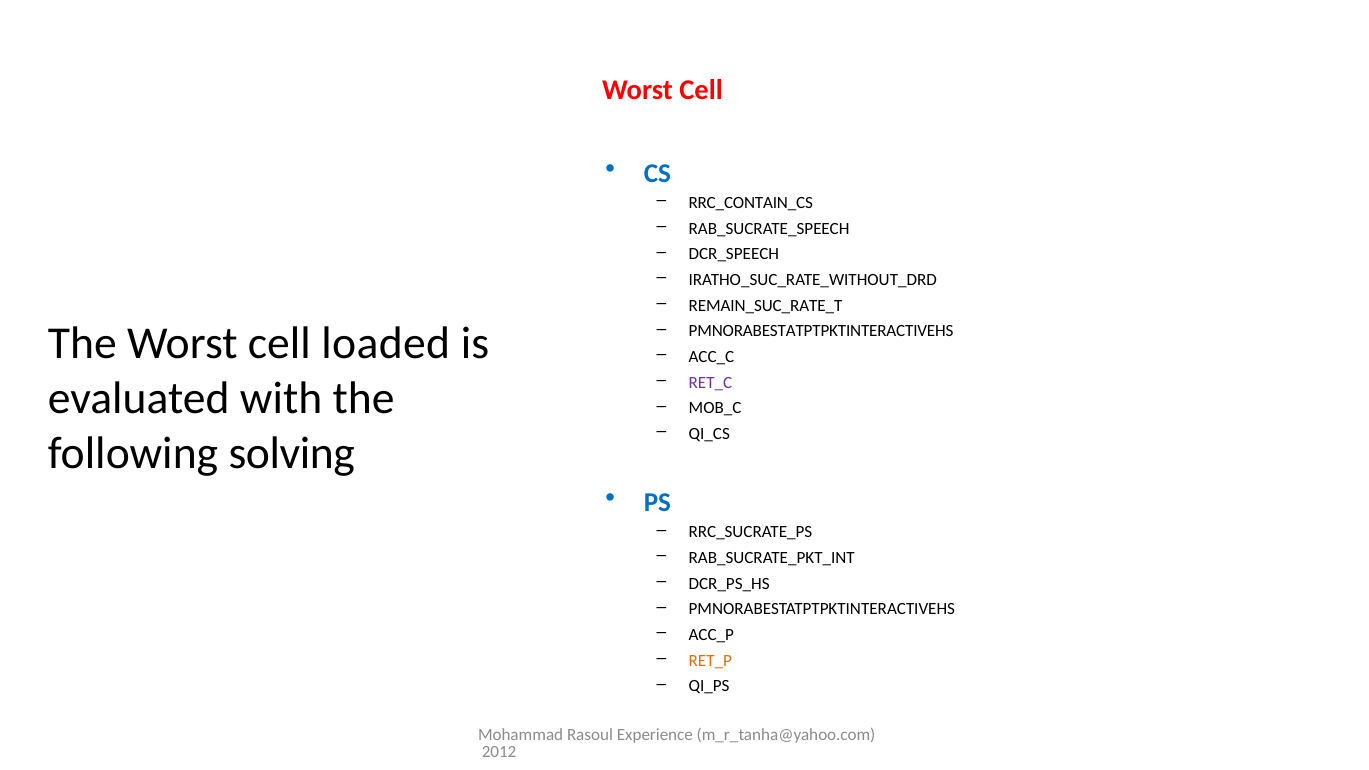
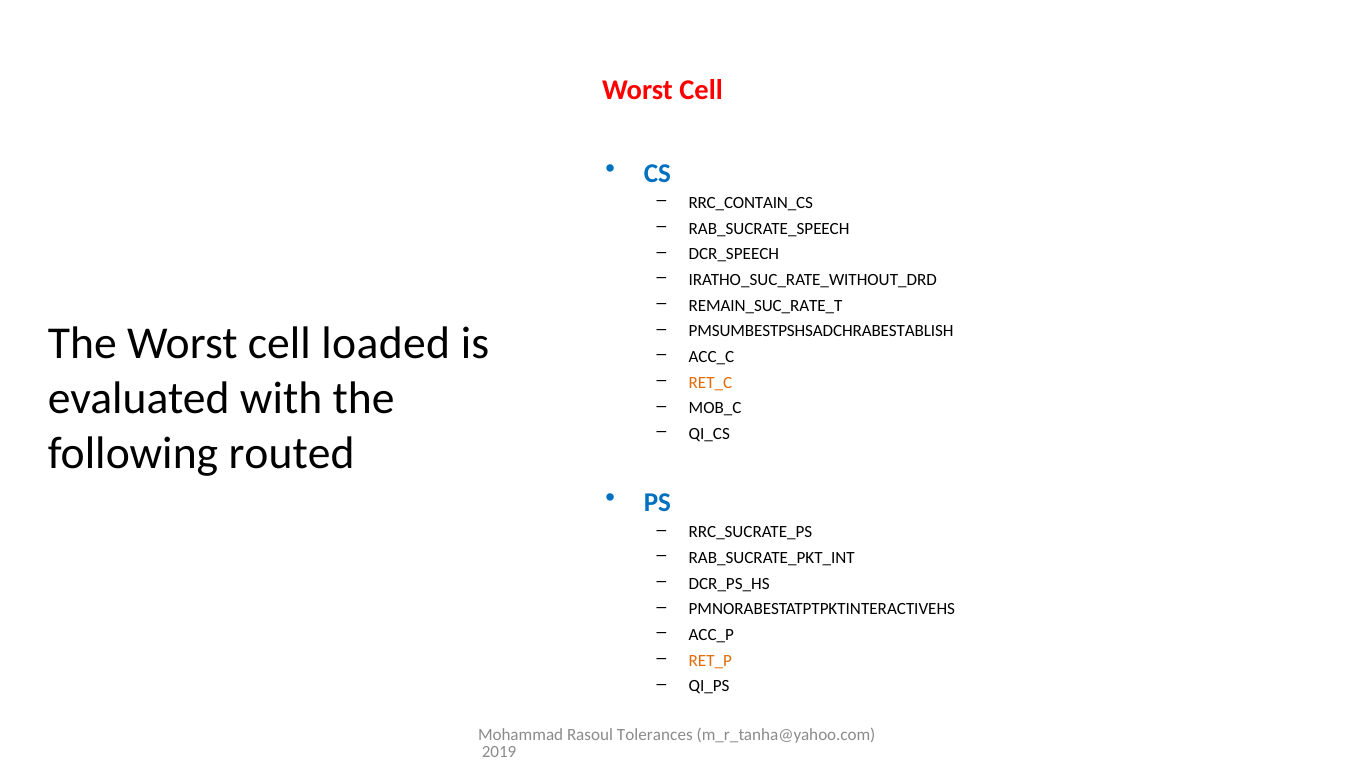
PMNORABESTATPTPKTINTERACTIVEHS: PMNORABESTATPTPKTINTERACTIVEHS -> PMSUMBESTPSHSADCHRABESTABLISH (821, 331)
RET_C colour: purple -> orange (710, 383)
solving: solving -> routed (292, 453)
Experience: Experience -> Tolerances (655, 735)
2012: 2012 -> 2019 (499, 752)
